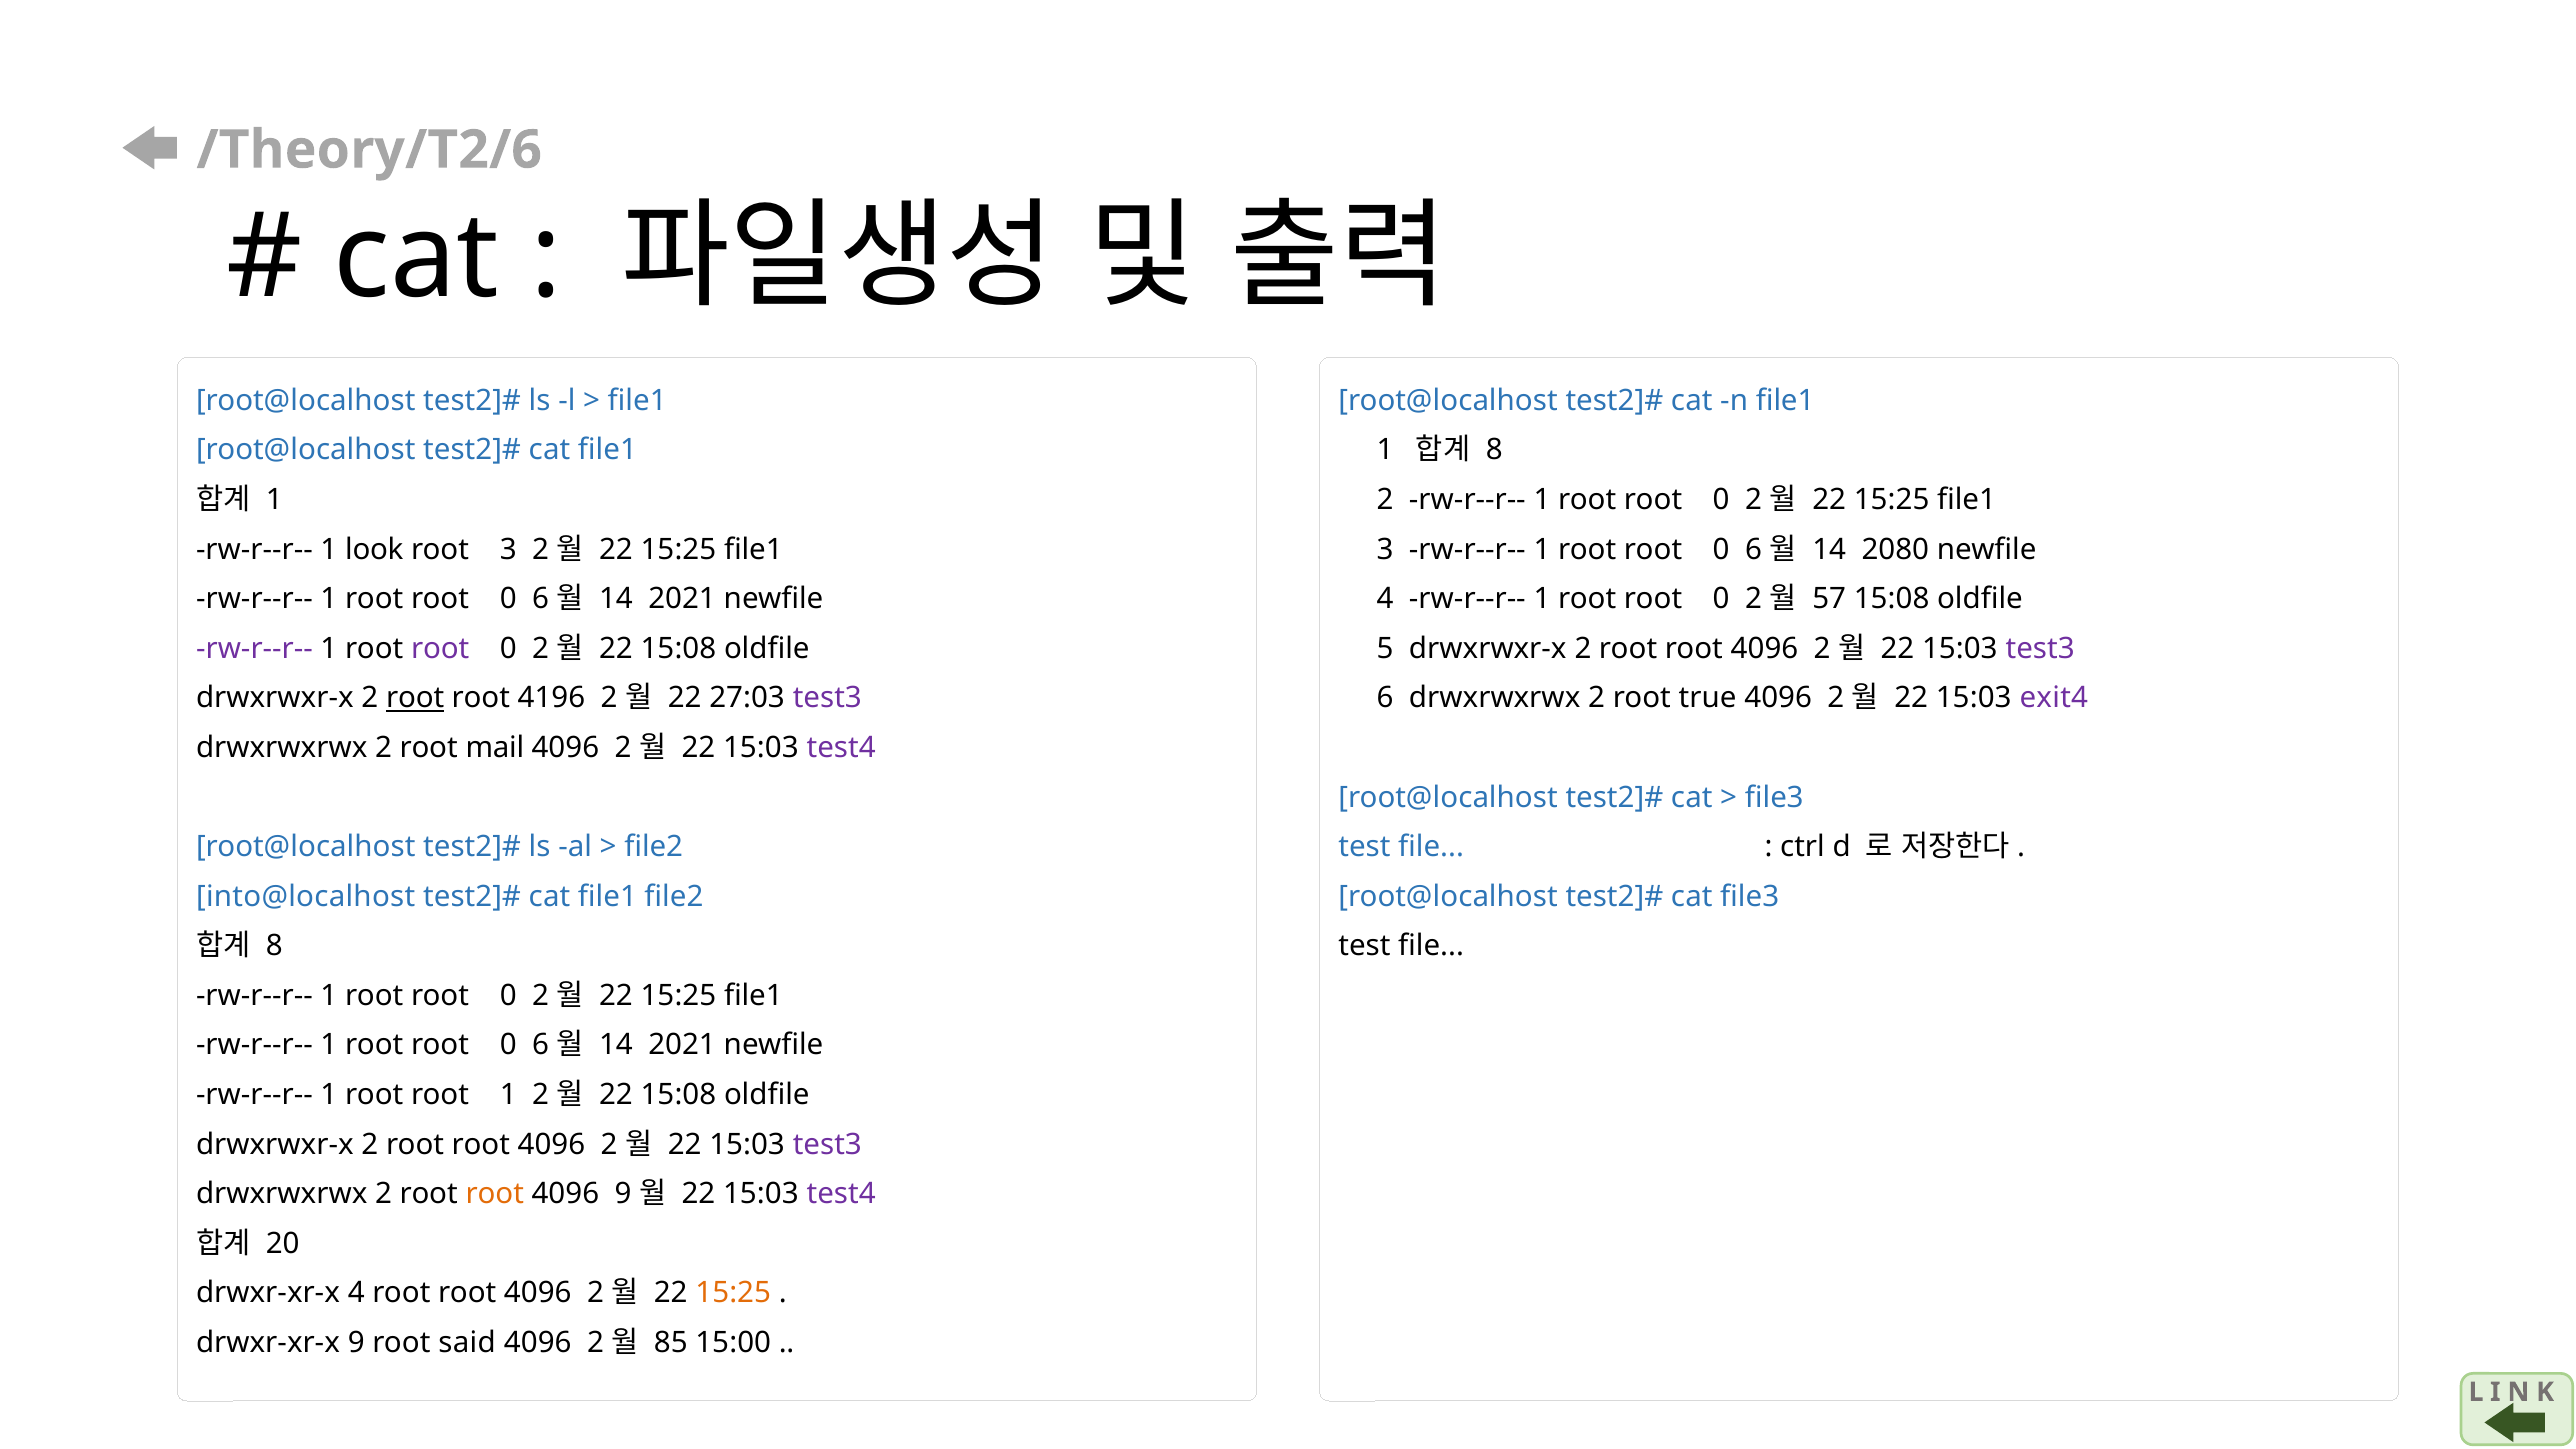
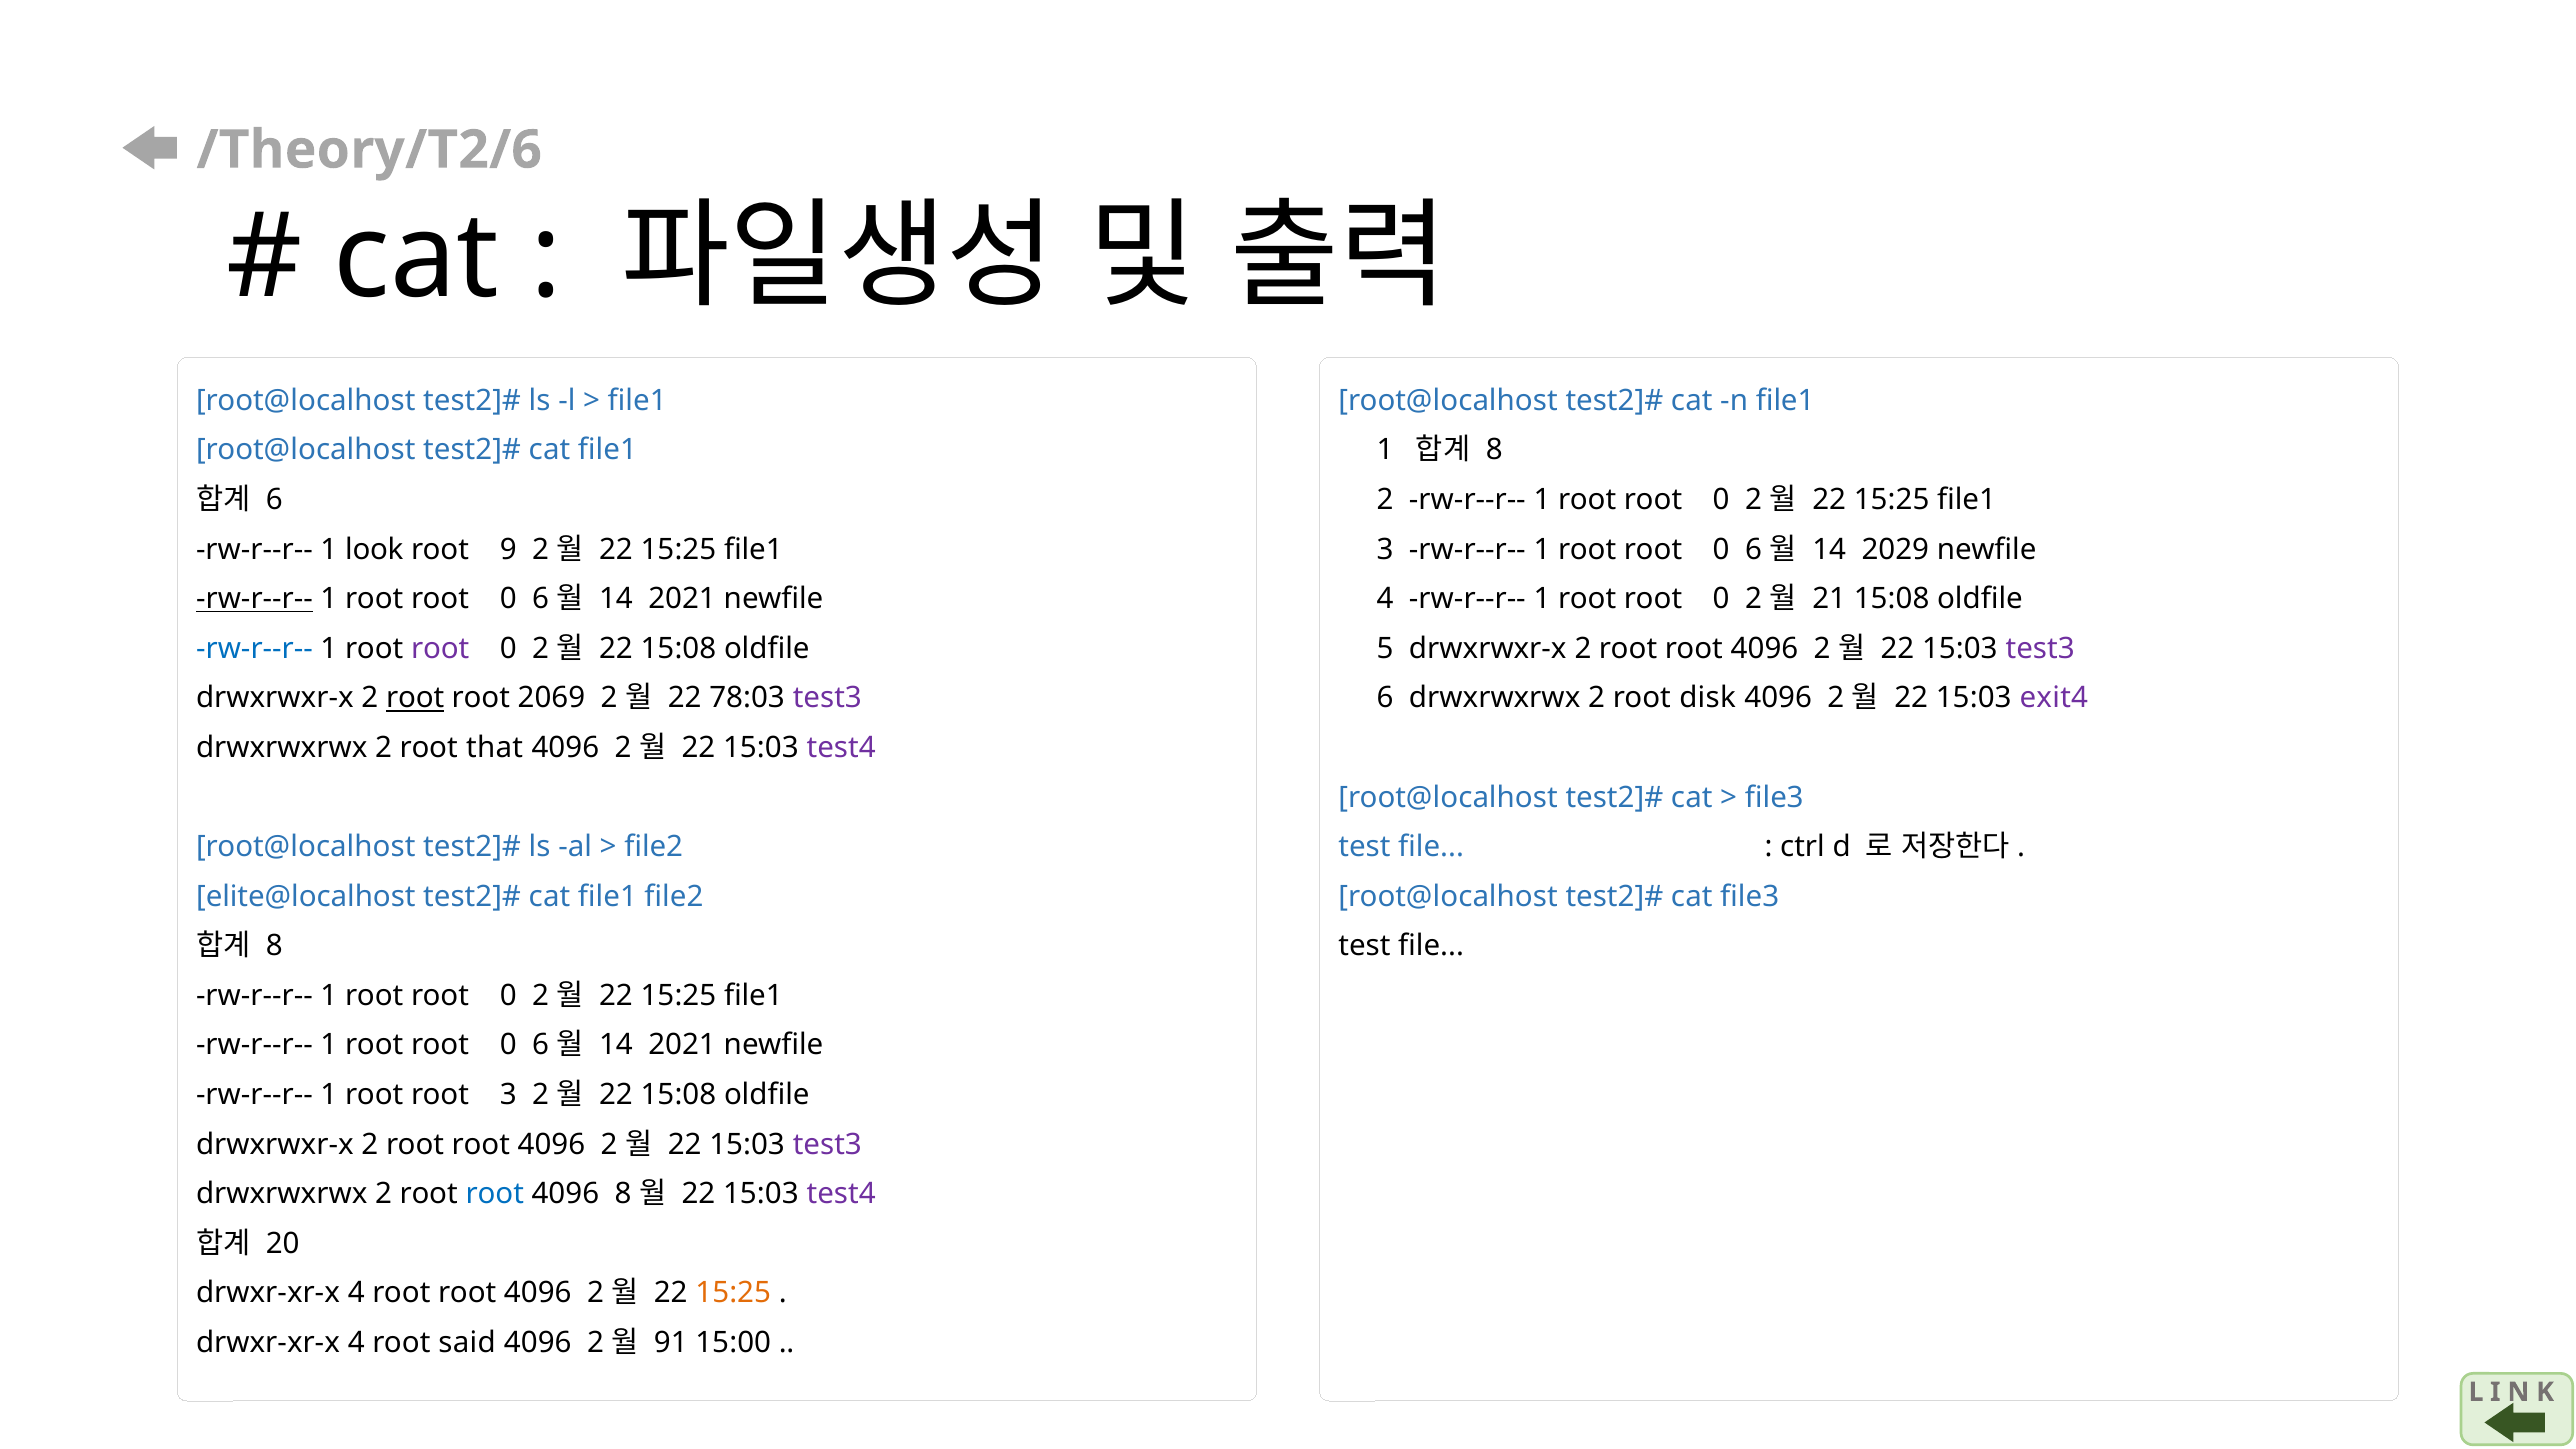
1: 1 -> 6 (274, 500)
root 3: 3 -> 9 (508, 549)
2080: 2080 -> 2029 (1895, 549)
rw-r--r-- underline: none -> present (255, 599)
57: 57 -> 21 (1829, 599)
rw-r--r-- colour: purple -> blue (255, 649)
4196: 4196 -> 2069 (551, 698)
27:03: 27:03 -> 78:03 (747, 698)
true: true -> disk (1708, 698)
mail: mail -> that (495, 748)
into@localhost: into@localhost -> elite@localhost (306, 896)
root 1: 1 -> 3 (508, 1095)
root colour: orange -> blue (495, 1194)
4096 9: 9 -> 8 (623, 1194)
9: 9 -> 4 (356, 1343)
85: 85 -> 91 (671, 1343)
